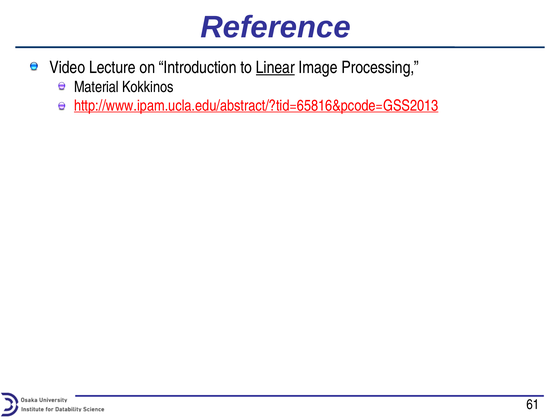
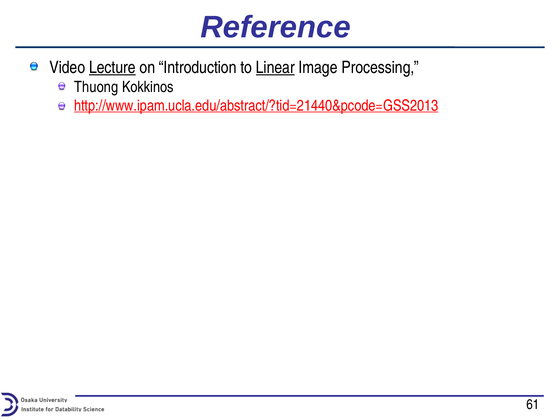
Lecture underline: none -> present (112, 67)
Material: Material -> Thuong (96, 87)
http://www.ipam.ucla.edu/abstract/?tid=65816&pcode=GSS2013: http://www.ipam.ucla.edu/abstract/?tid=65816&pcode=GSS2013 -> http://www.ipam.ucla.edu/abstract/?tid=21440&pcode=GSS2013 (256, 106)
